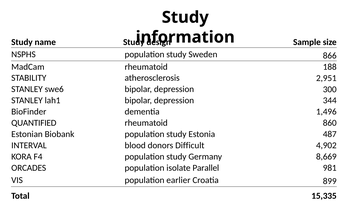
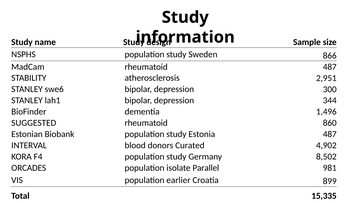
rheumatoid 188: 188 -> 487 (330, 67)
QUANTIFIED: QUANTIFIED -> SUGGESTED (34, 123)
Difficult: Difficult -> Curated (190, 146)
8,669: 8,669 -> 8,502 (326, 157)
